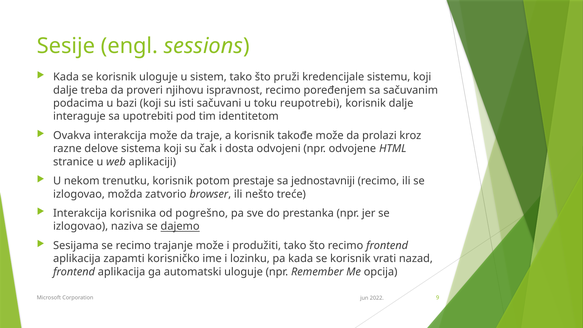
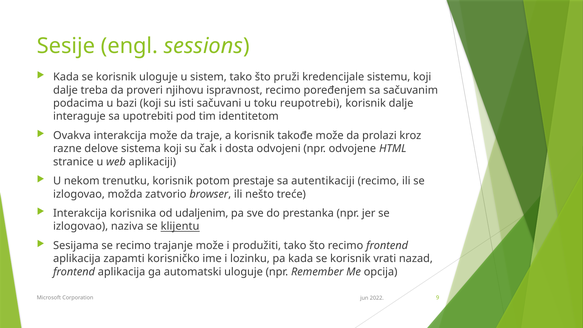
jednostavniji: jednostavniji -> autentikaciji (323, 181)
pogrešno: pogrešno -> udaljenim (202, 213)
dajemo: dajemo -> klijentu (180, 226)
